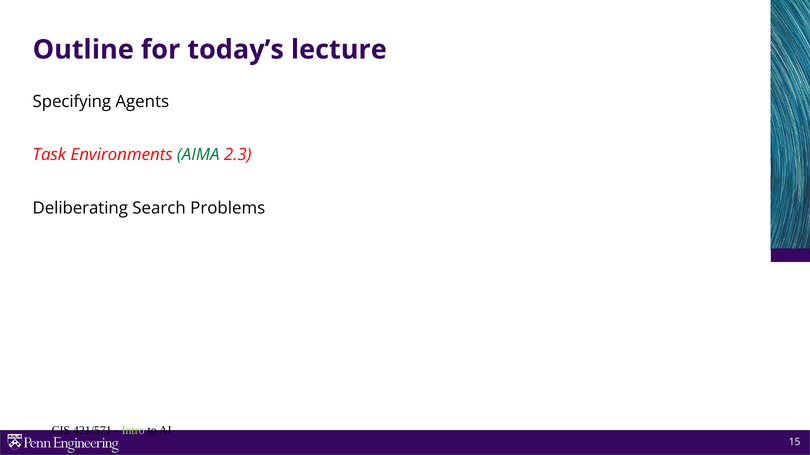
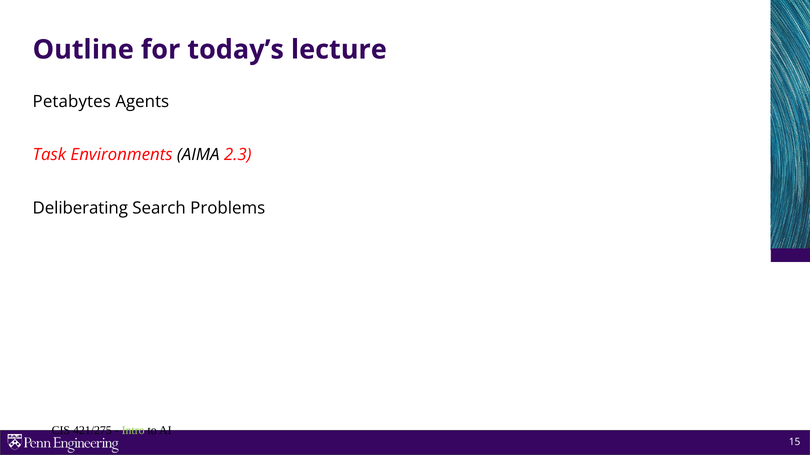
Specifying: Specifying -> Petabytes (72, 102)
AIMA colour: green -> black (198, 155)
421/571: 421/571 -> 421/275 (92, 431)
